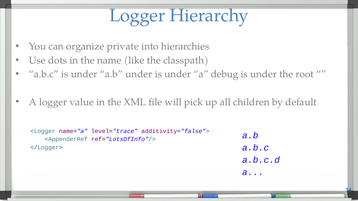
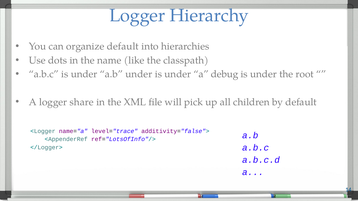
organize private: private -> default (123, 46)
value: value -> share (82, 102)
